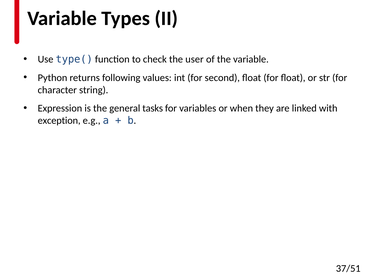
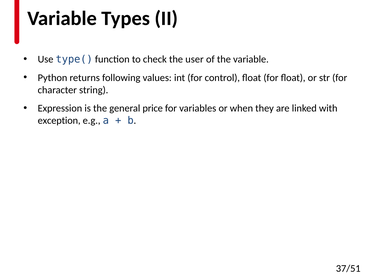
second: second -> control (222, 78)
tasks: tasks -> price (153, 108)
